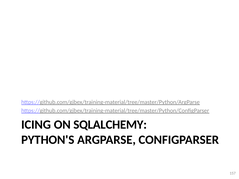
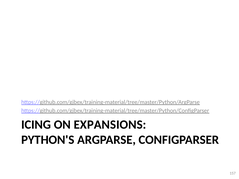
SQLALCHEMY: SQLALCHEMY -> EXPANSIONS (110, 125)
